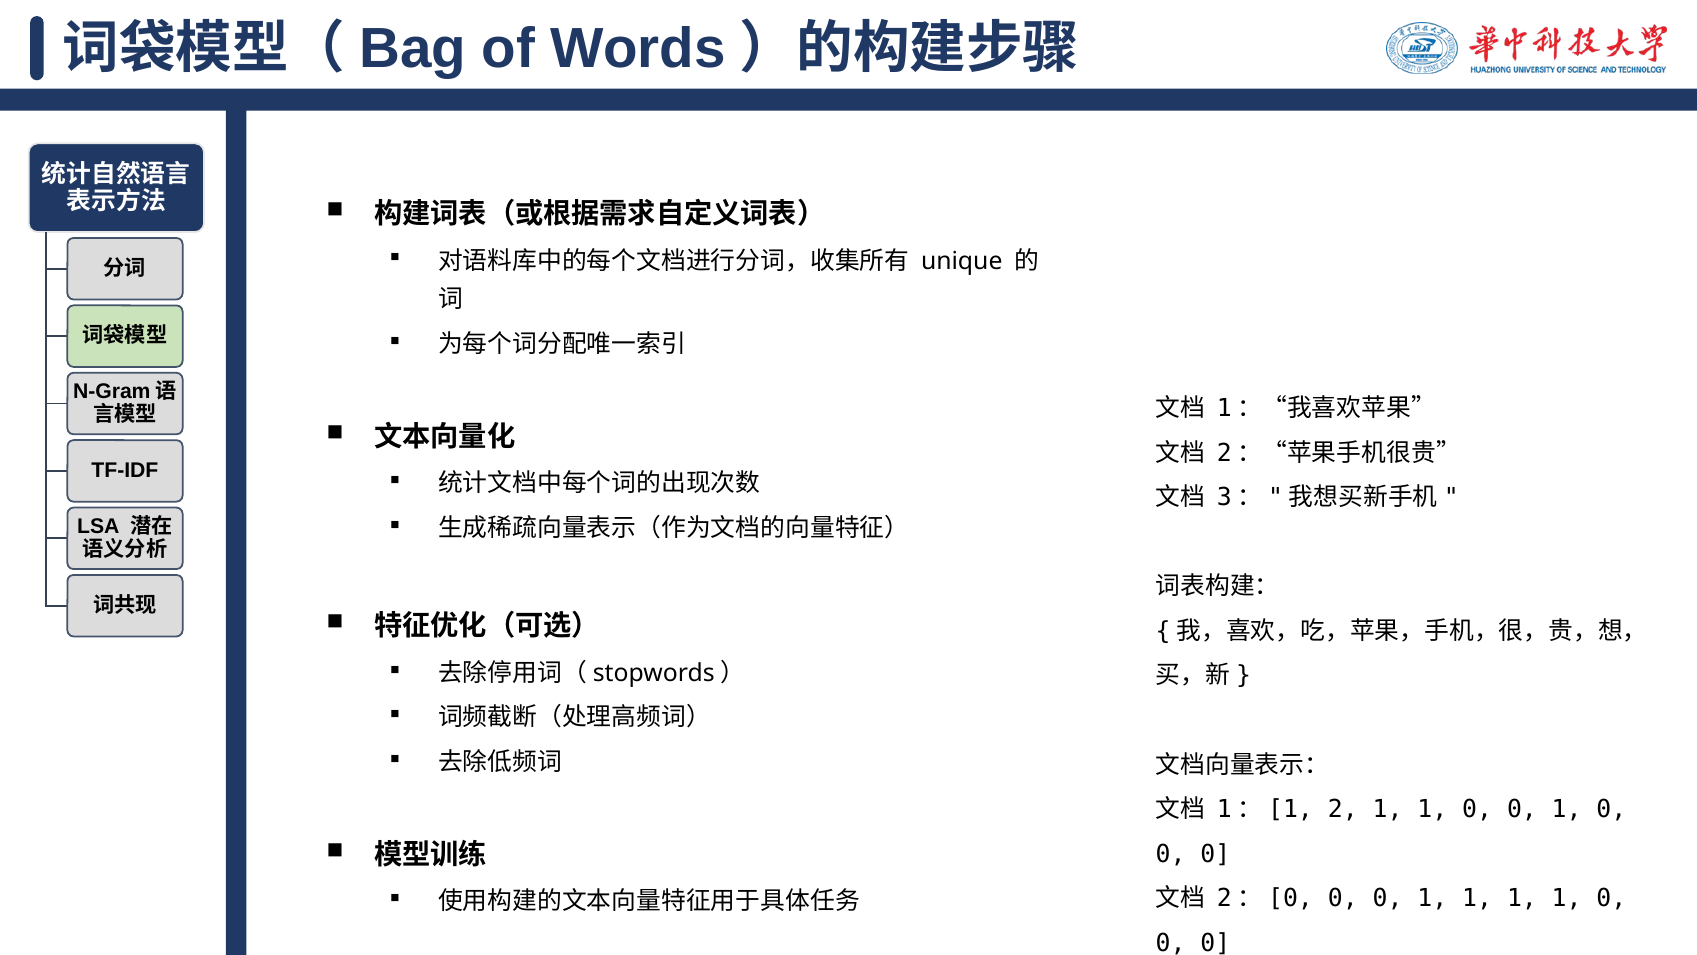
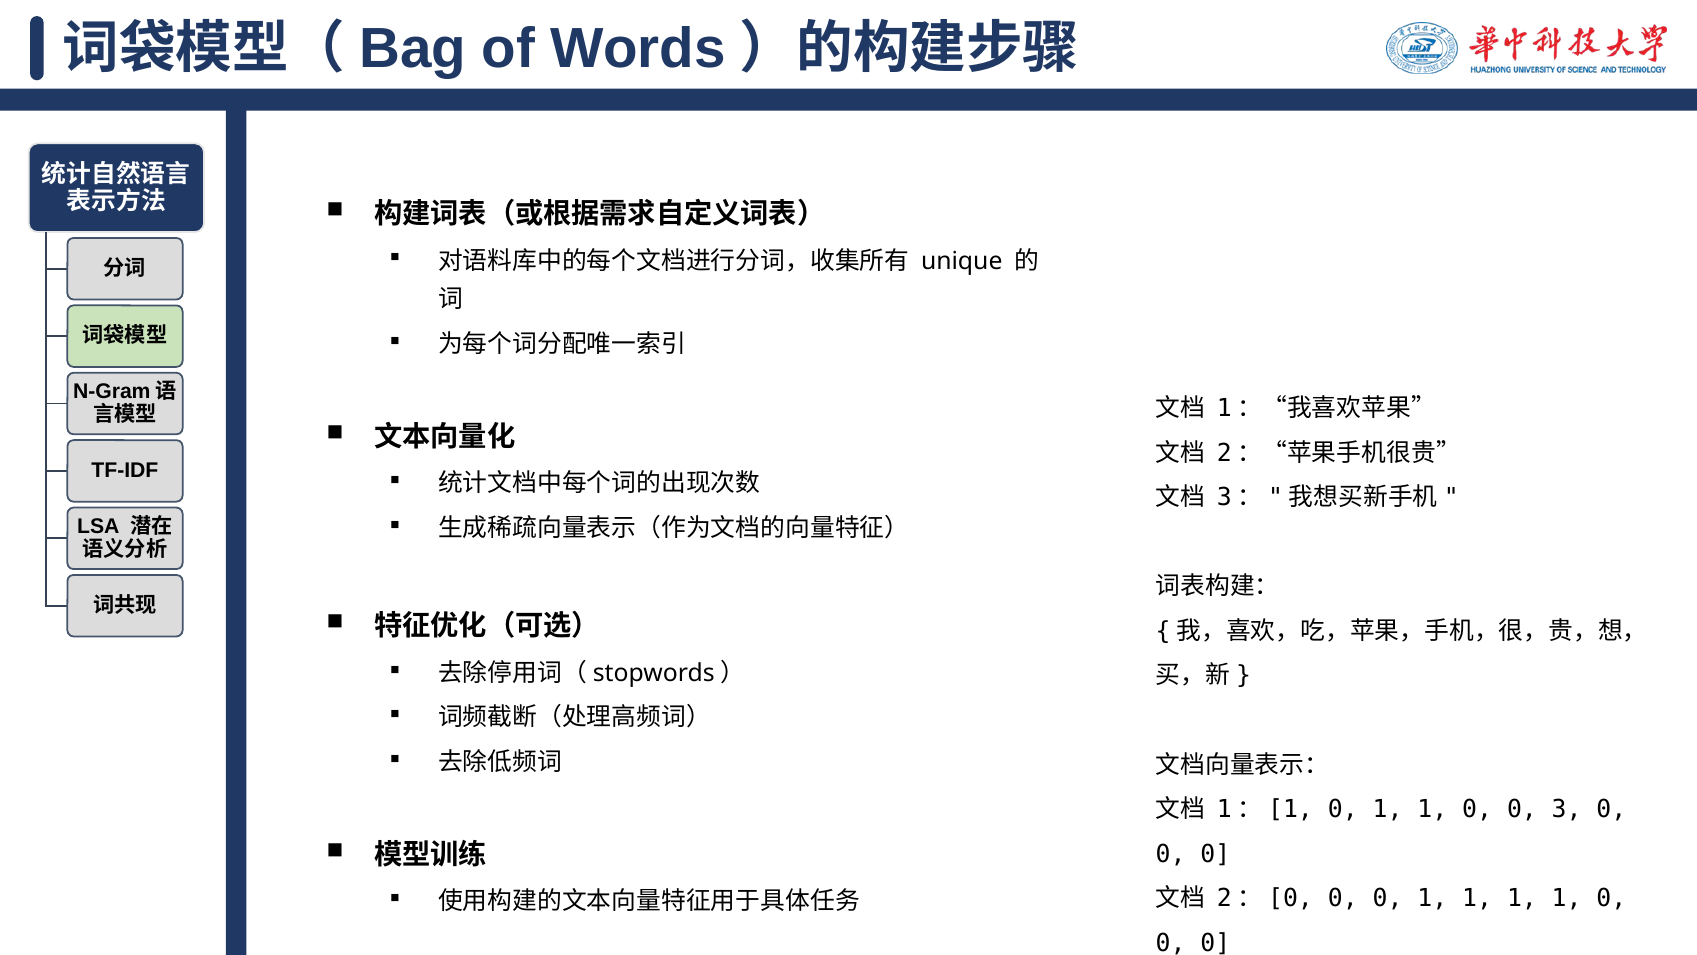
1：[1 2: 2 -> 0 (1343, 809)
1: 1 -> 3 (1567, 809)
